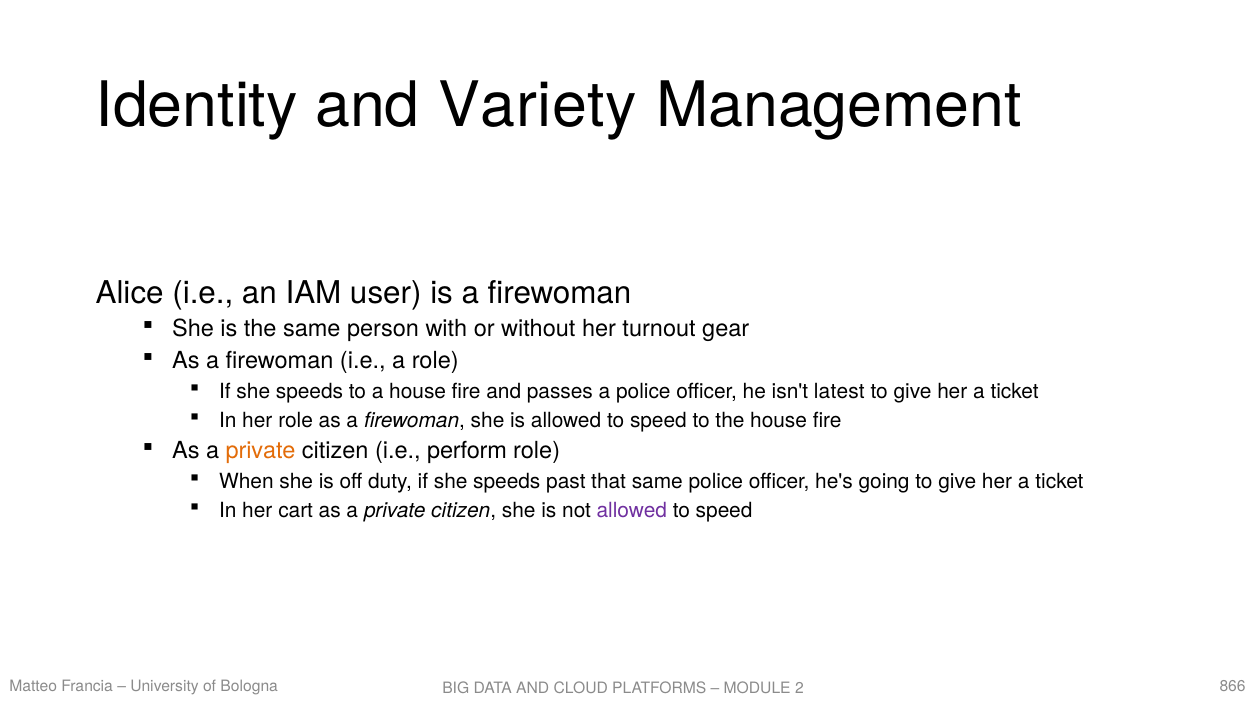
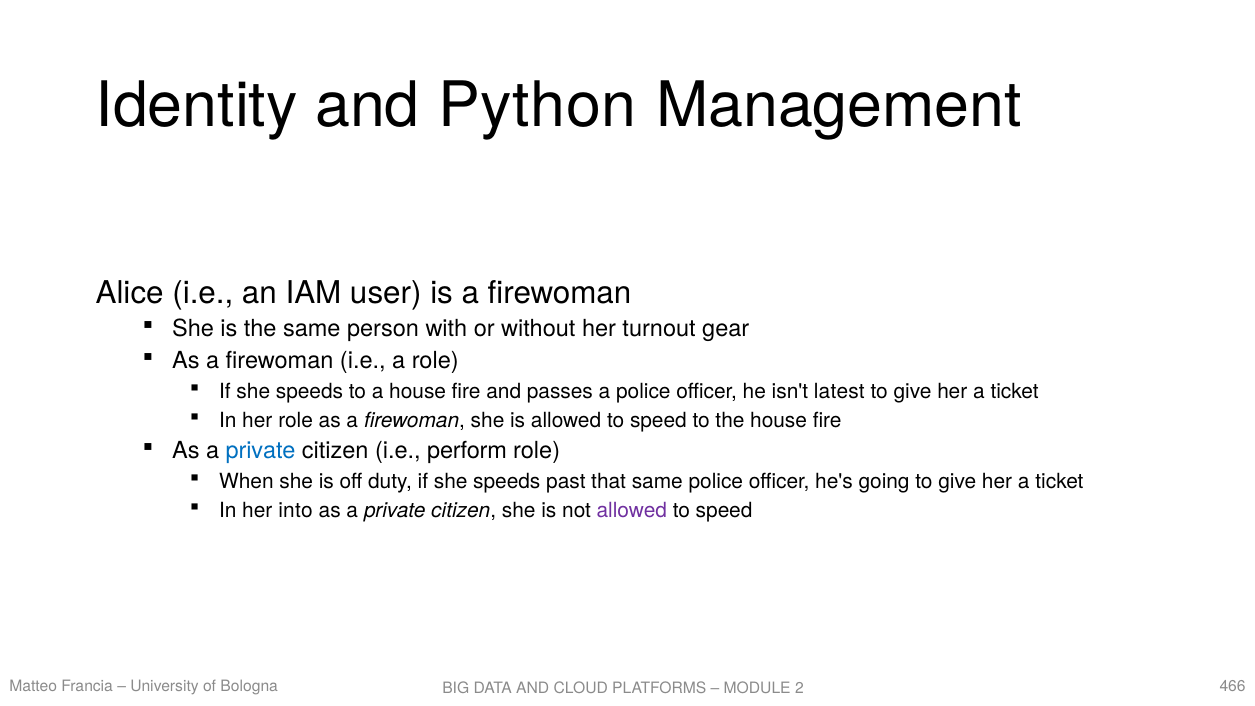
Variety: Variety -> Python (538, 105)
private colour: orange -> blue (261, 451)
cart: cart -> into (296, 511)
866: 866 -> 466 (1233, 686)
